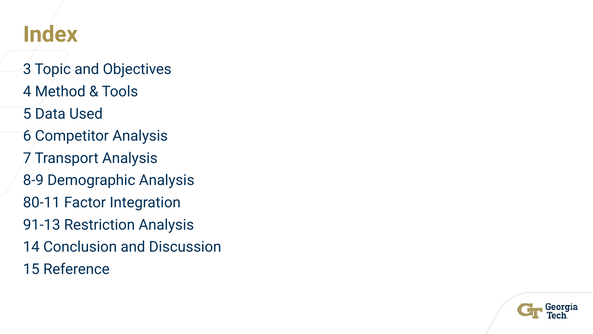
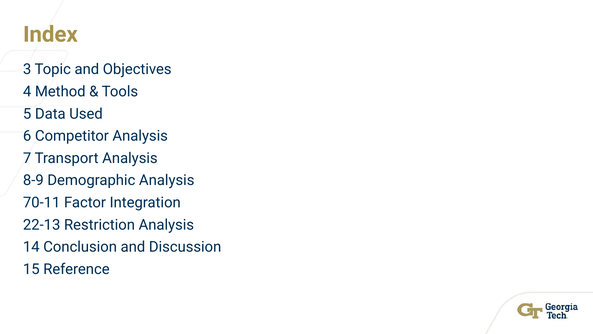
80-11: 80-11 -> 70-11 (42, 202)
91-13: 91-13 -> 22-13 (42, 225)
